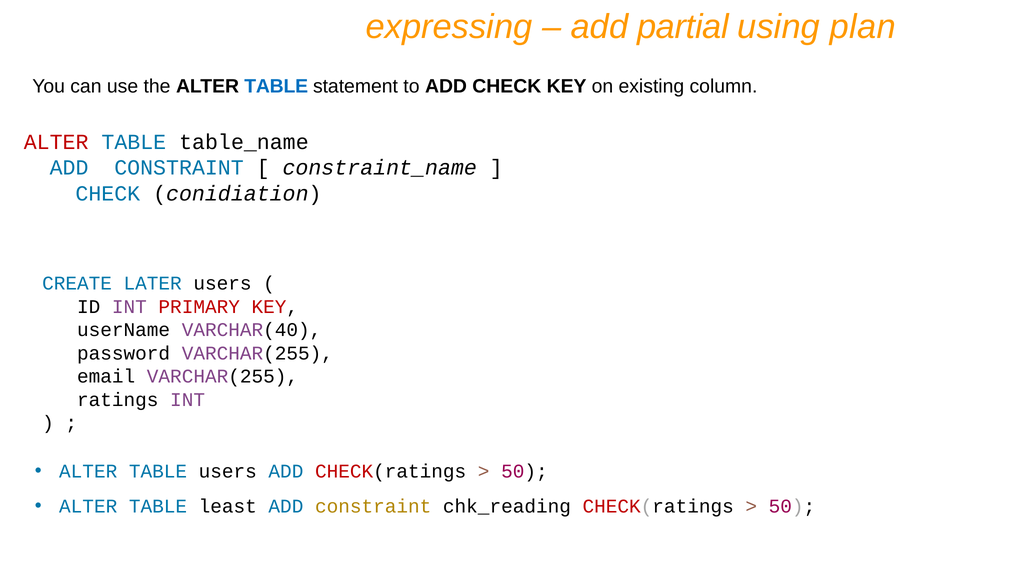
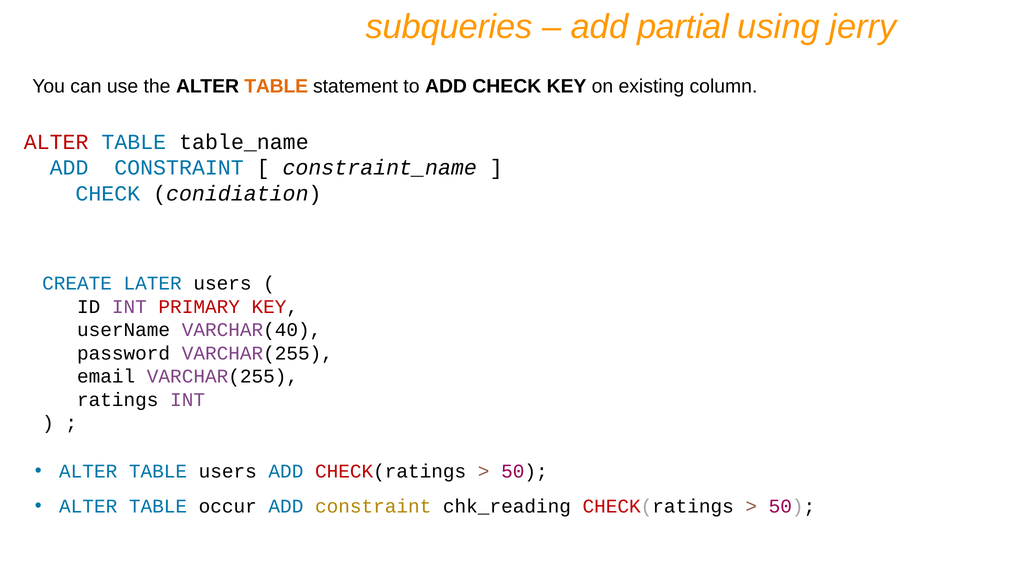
expressing: expressing -> subqueries (449, 27)
plan: plan -> jerry (863, 27)
TABLE colour: blue -> orange (276, 86)
least: least -> occur (228, 506)
